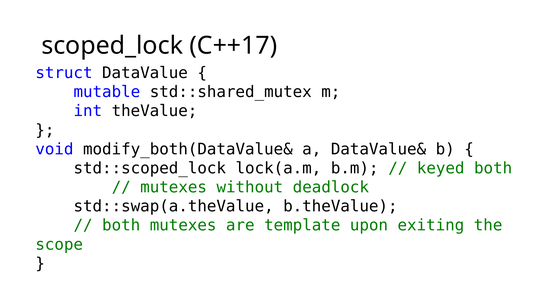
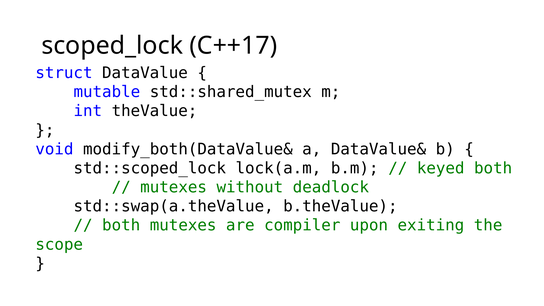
template: template -> compiler (302, 225)
